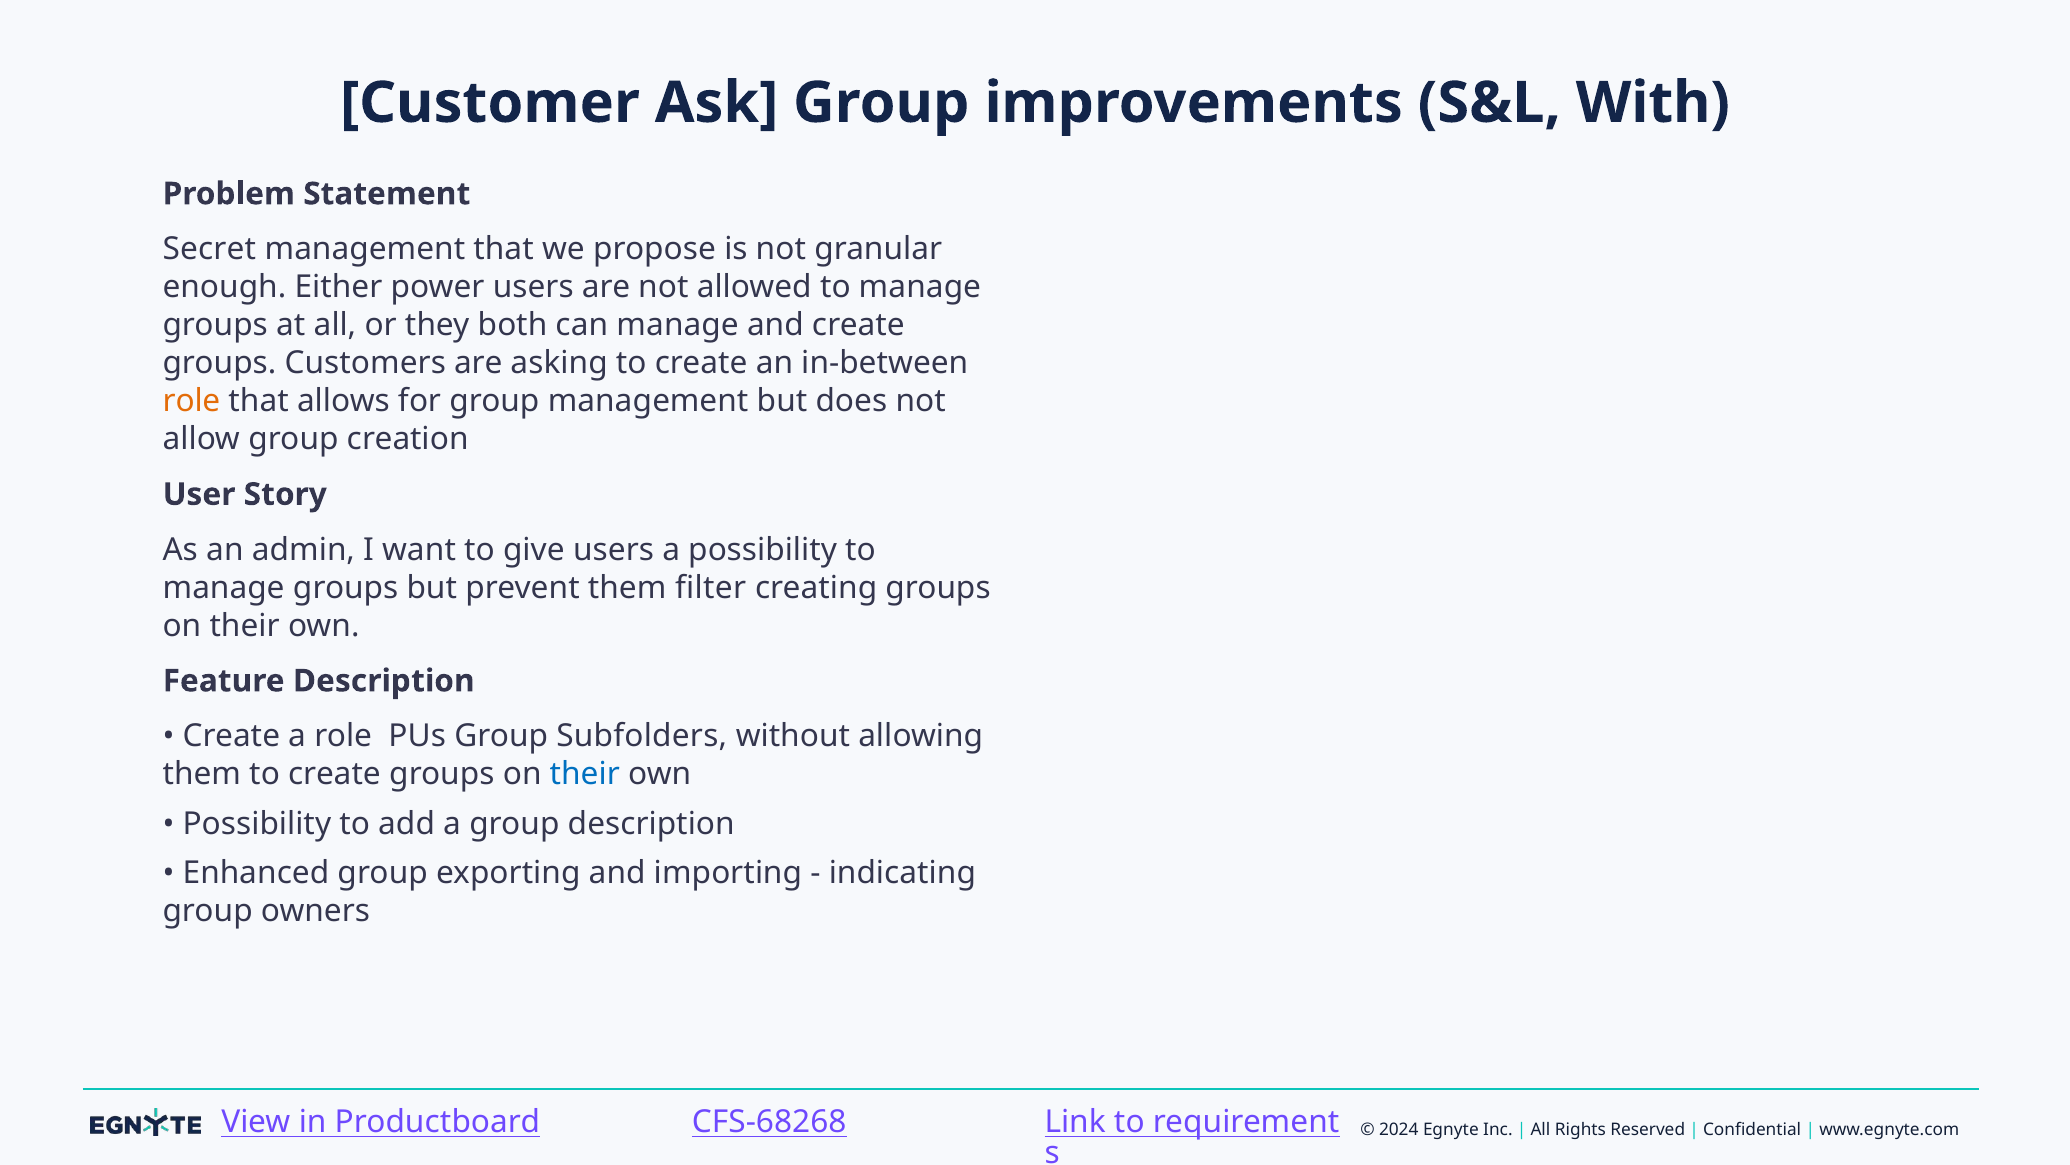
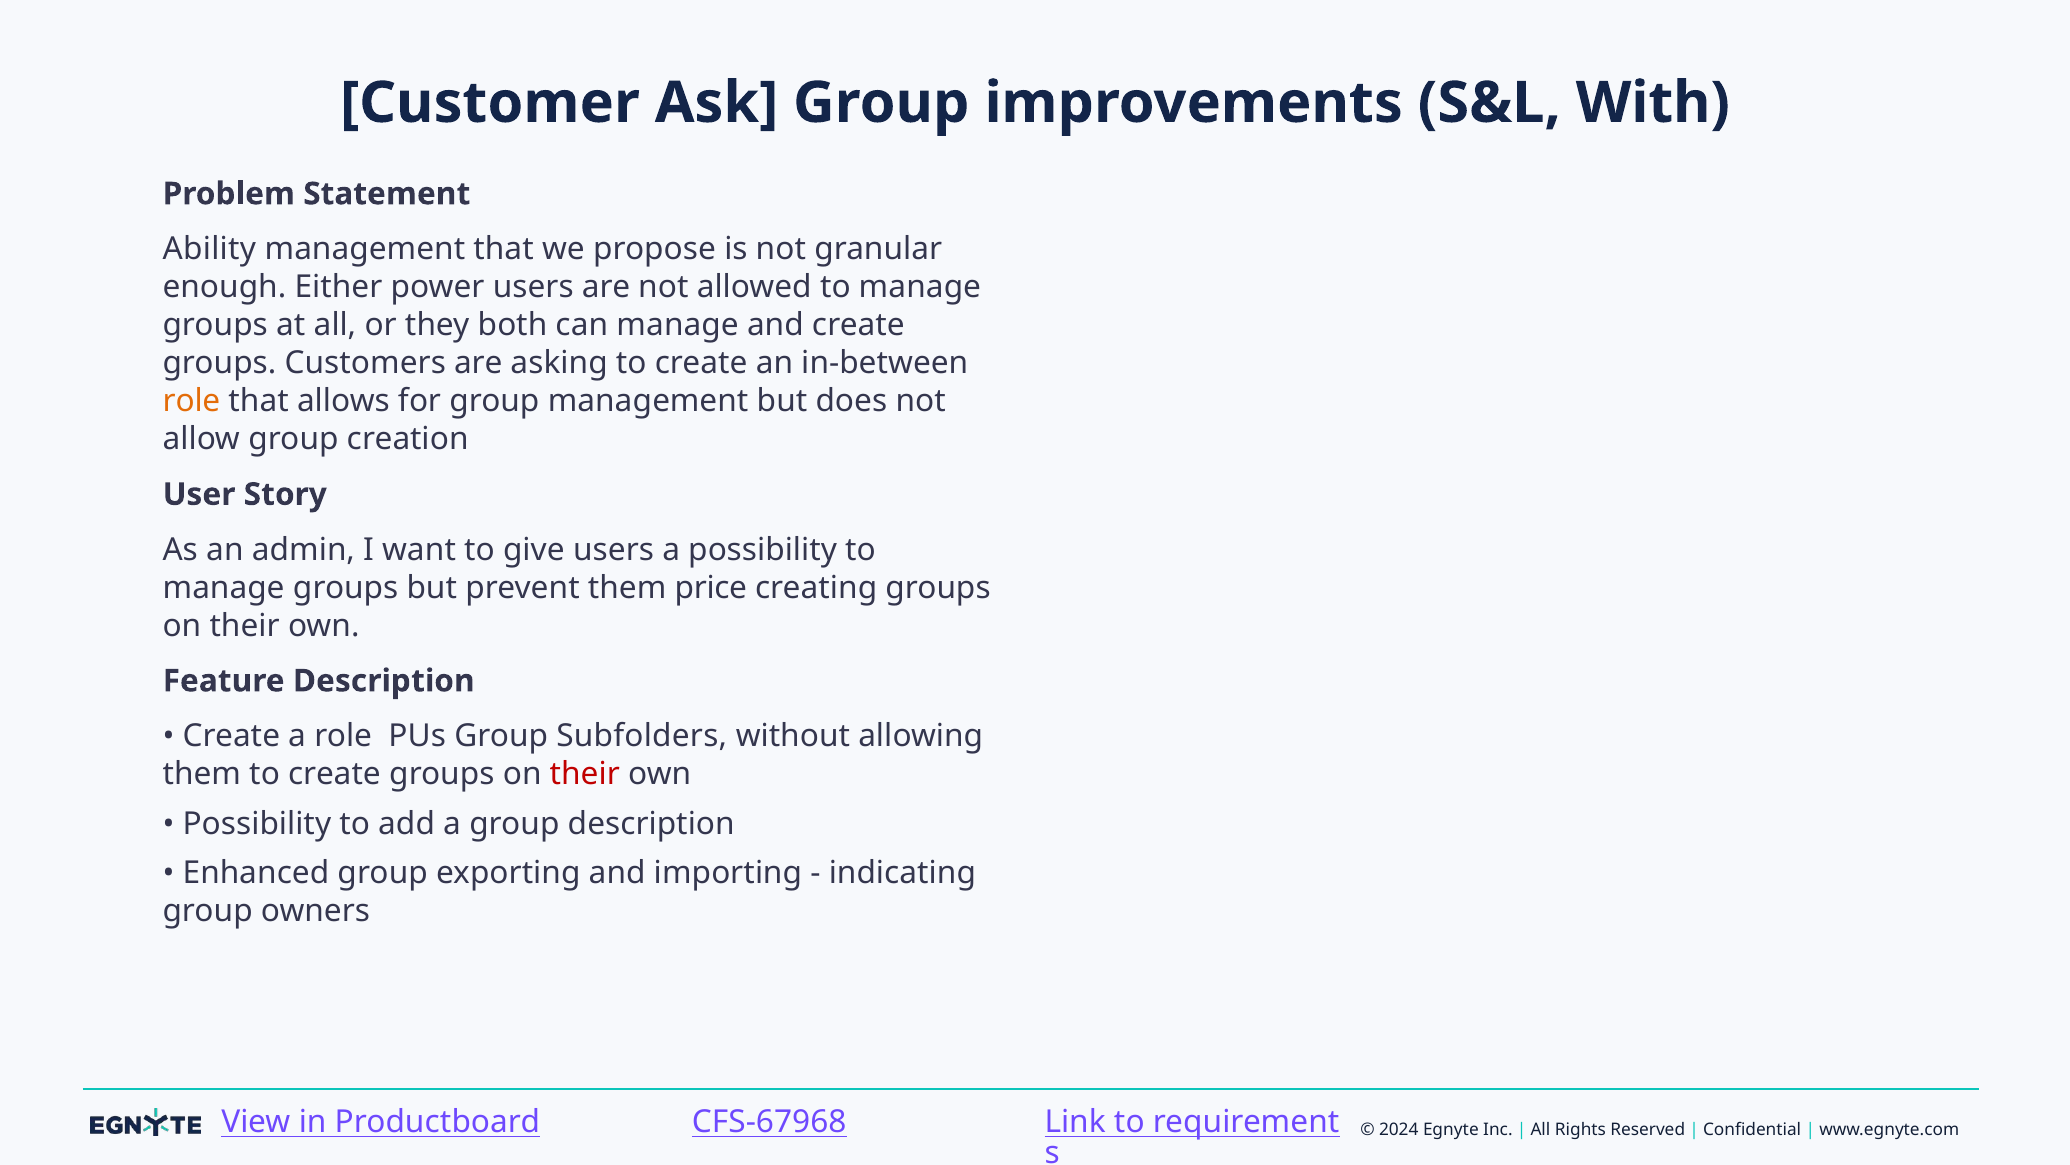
Secret: Secret -> Ability (209, 249)
filter: filter -> price (711, 587)
their colour: blue -> red (585, 774)
CFS-68268: CFS-68268 -> CFS-67968 (769, 1122)
